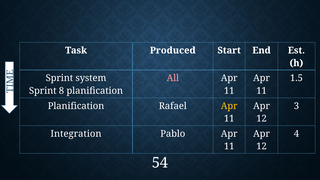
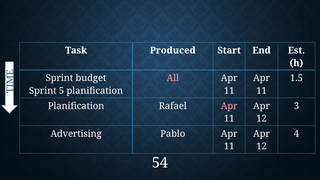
system: system -> budget (91, 78)
8: 8 -> 5 (61, 91)
Apr colour: yellow -> pink (229, 106)
Integration: Integration -> Advertising (76, 134)
